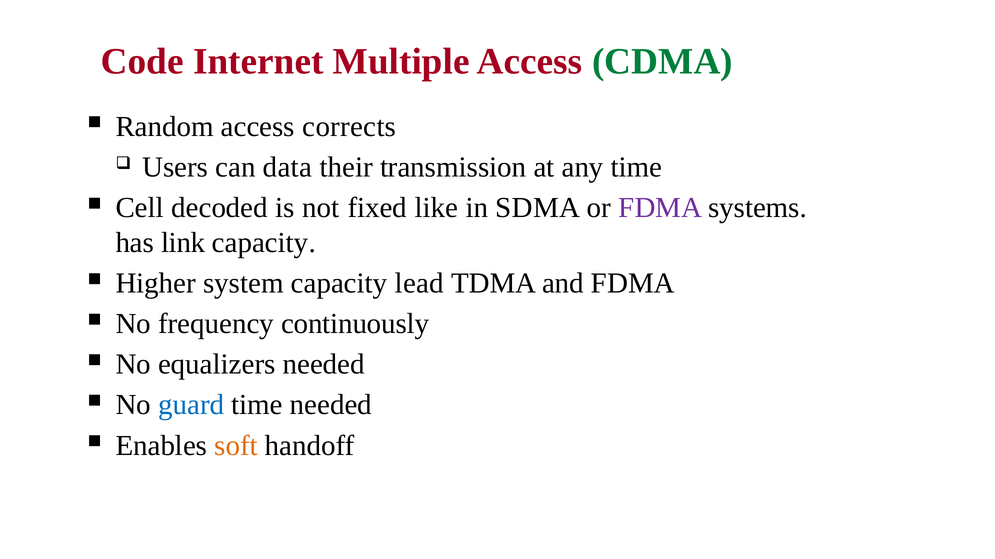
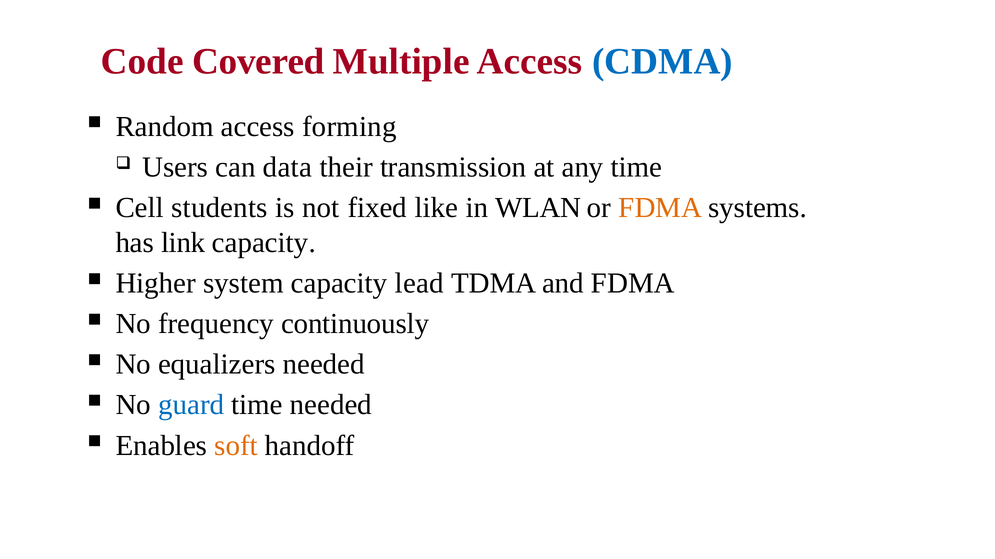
Internet: Internet -> Covered (258, 62)
CDMA colour: green -> blue (662, 62)
corrects: corrects -> forming (349, 127)
decoded: decoded -> students (219, 208)
SDMA: SDMA -> WLAN (538, 208)
FDMA colour: purple -> orange (660, 208)
